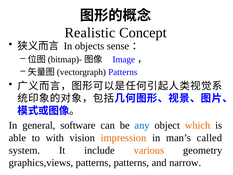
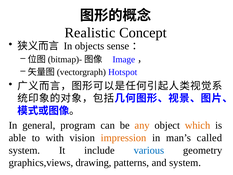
Patterns: Patterns -> Hotspot (123, 72)
software: software -> program (78, 125)
any colour: blue -> orange (142, 125)
various colour: orange -> blue (149, 150)
graphics,views patterns: patterns -> drawing (93, 162)
and narrow: narrow -> system (185, 162)
